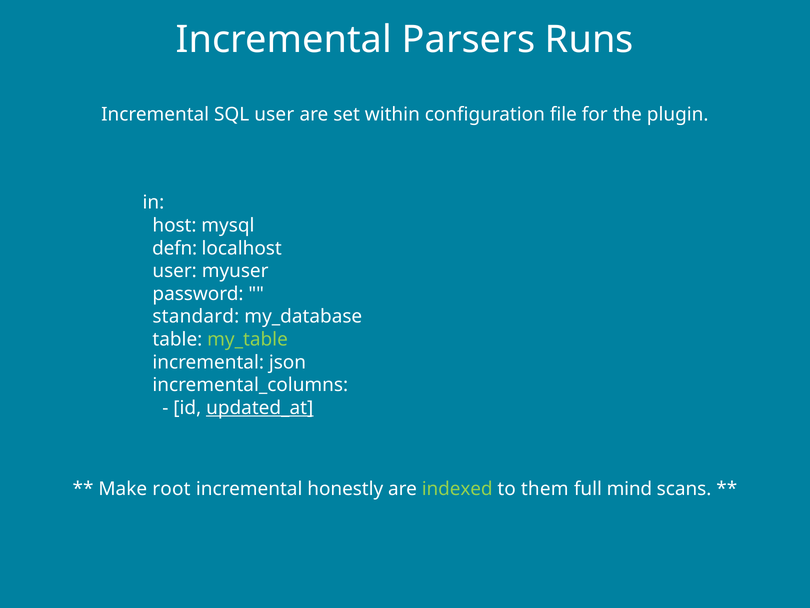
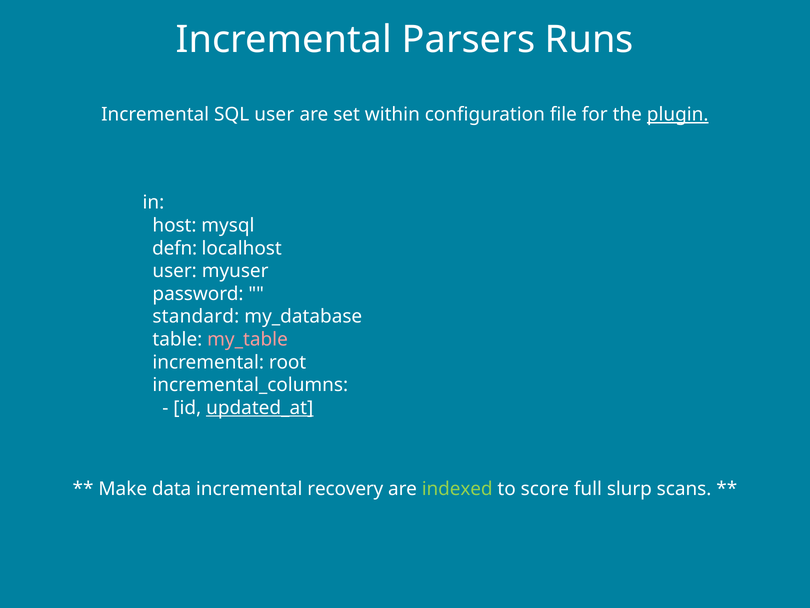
plugin underline: none -> present (678, 114)
my_table colour: light green -> pink (248, 339)
json: json -> root (288, 362)
root: root -> data (172, 489)
honestly: honestly -> recovery (345, 489)
them: them -> score (545, 489)
mind: mind -> slurp (629, 489)
